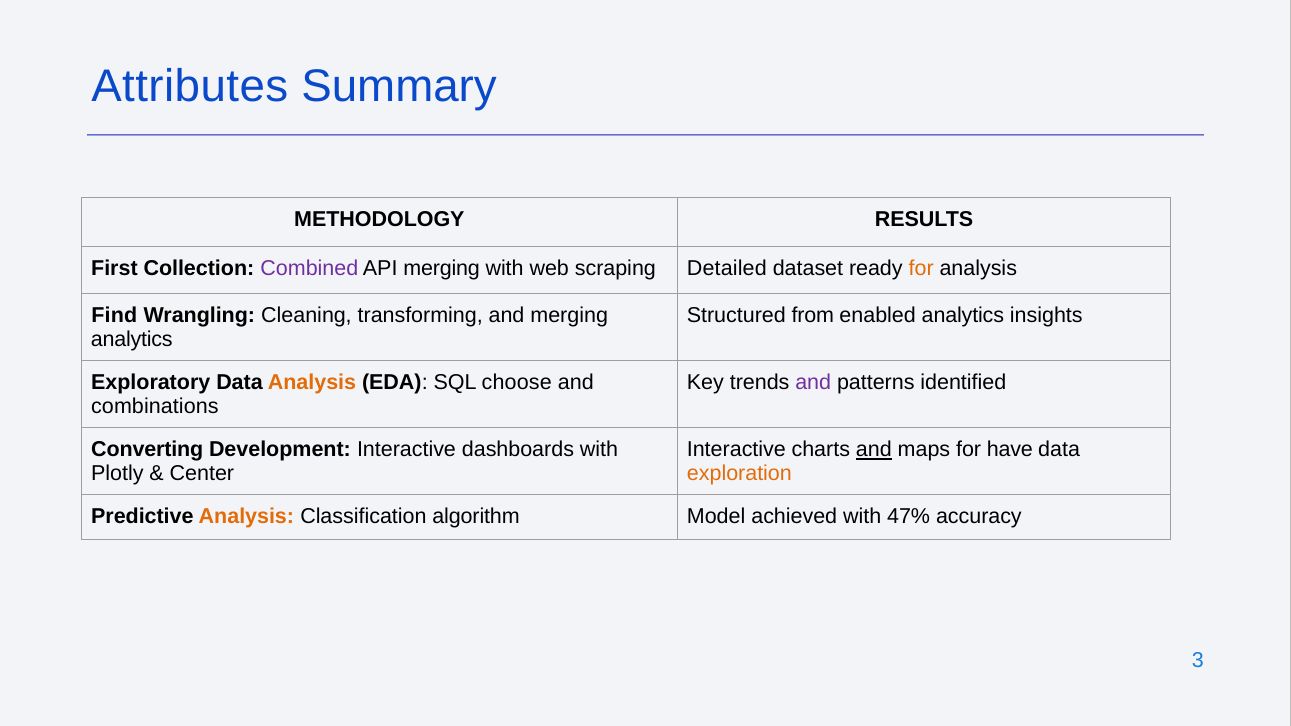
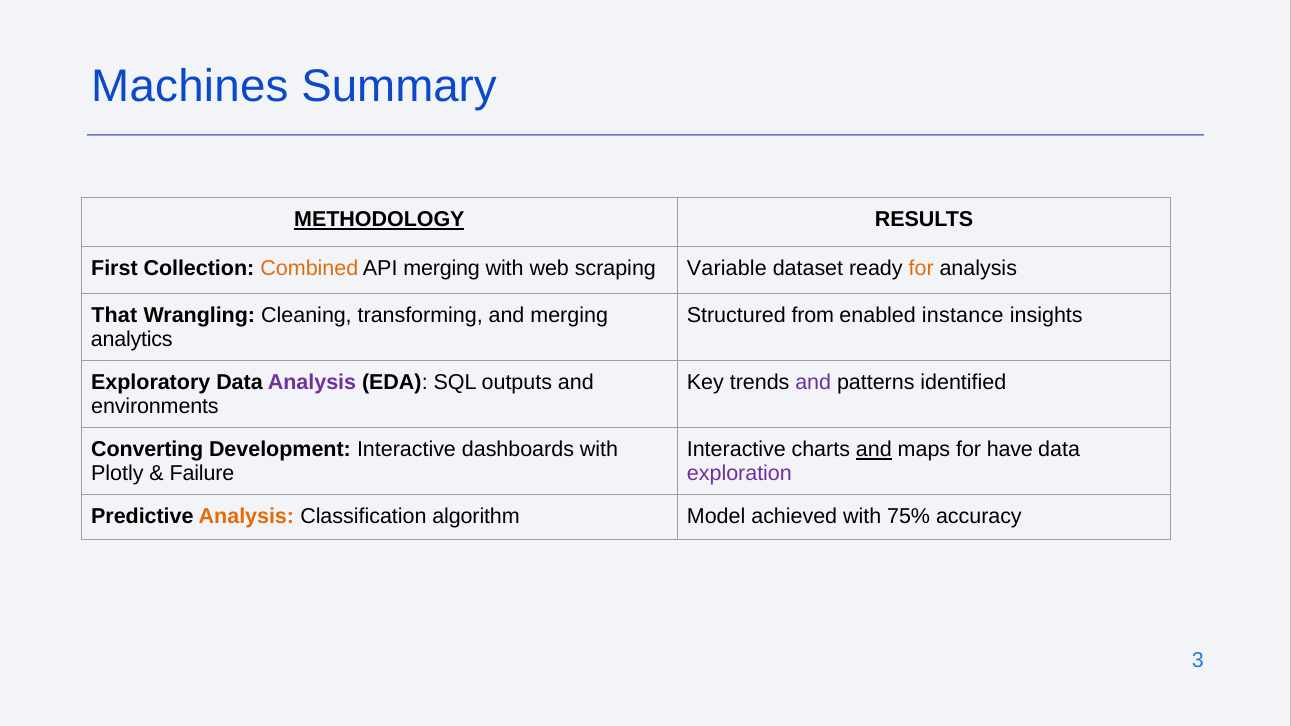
Attributes: Attributes -> Machines (190, 86)
METHODOLOGY underline: none -> present (379, 220)
Combined colour: purple -> orange (309, 269)
Detailed: Detailed -> Variable (727, 269)
Find: Find -> That (114, 316)
enabled analytics: analytics -> instance (963, 316)
Analysis colour: orange -> purple (312, 383)
choose: choose -> outputs (517, 383)
combinations: combinations -> environments (155, 407)
Center: Center -> Failure (202, 474)
exploration colour: orange -> purple (739, 474)
47%: 47% -> 75% (909, 517)
